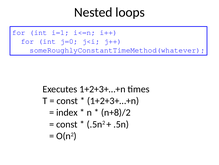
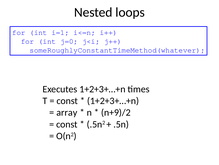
index: index -> array (67, 112)
n+8)/2: n+8)/2 -> n+9)/2 (116, 112)
